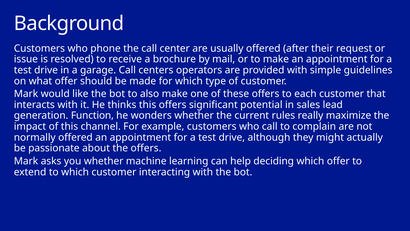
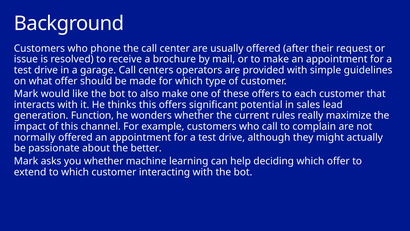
the offers: offers -> better (146, 148)
